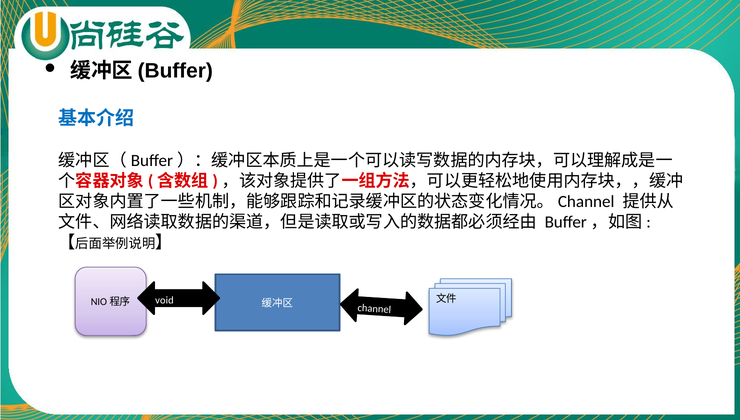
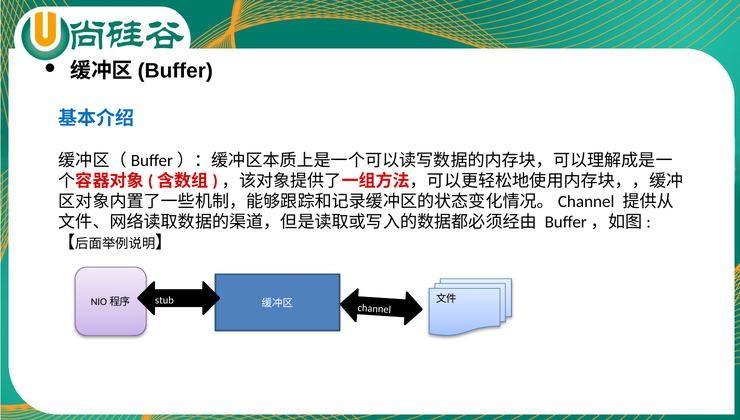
void: void -> stub (164, 300)
